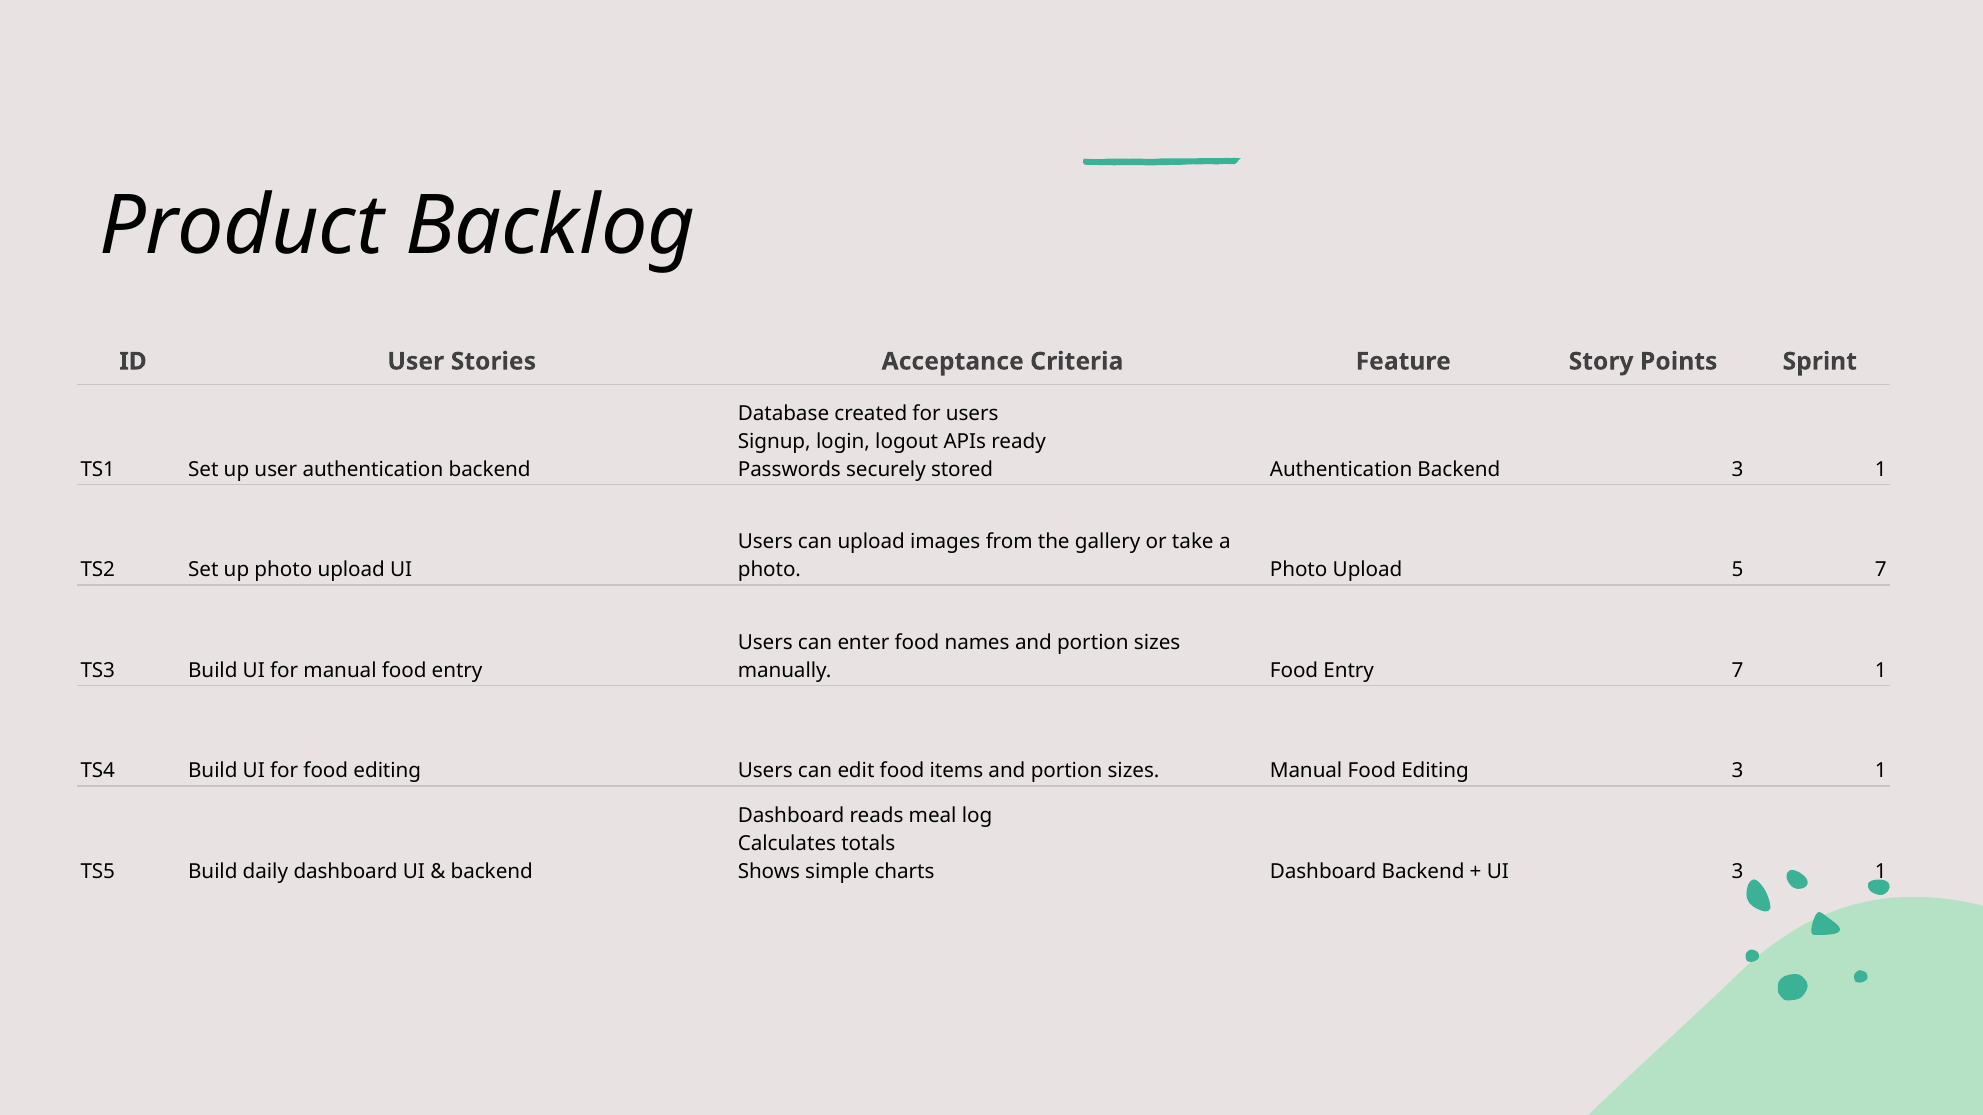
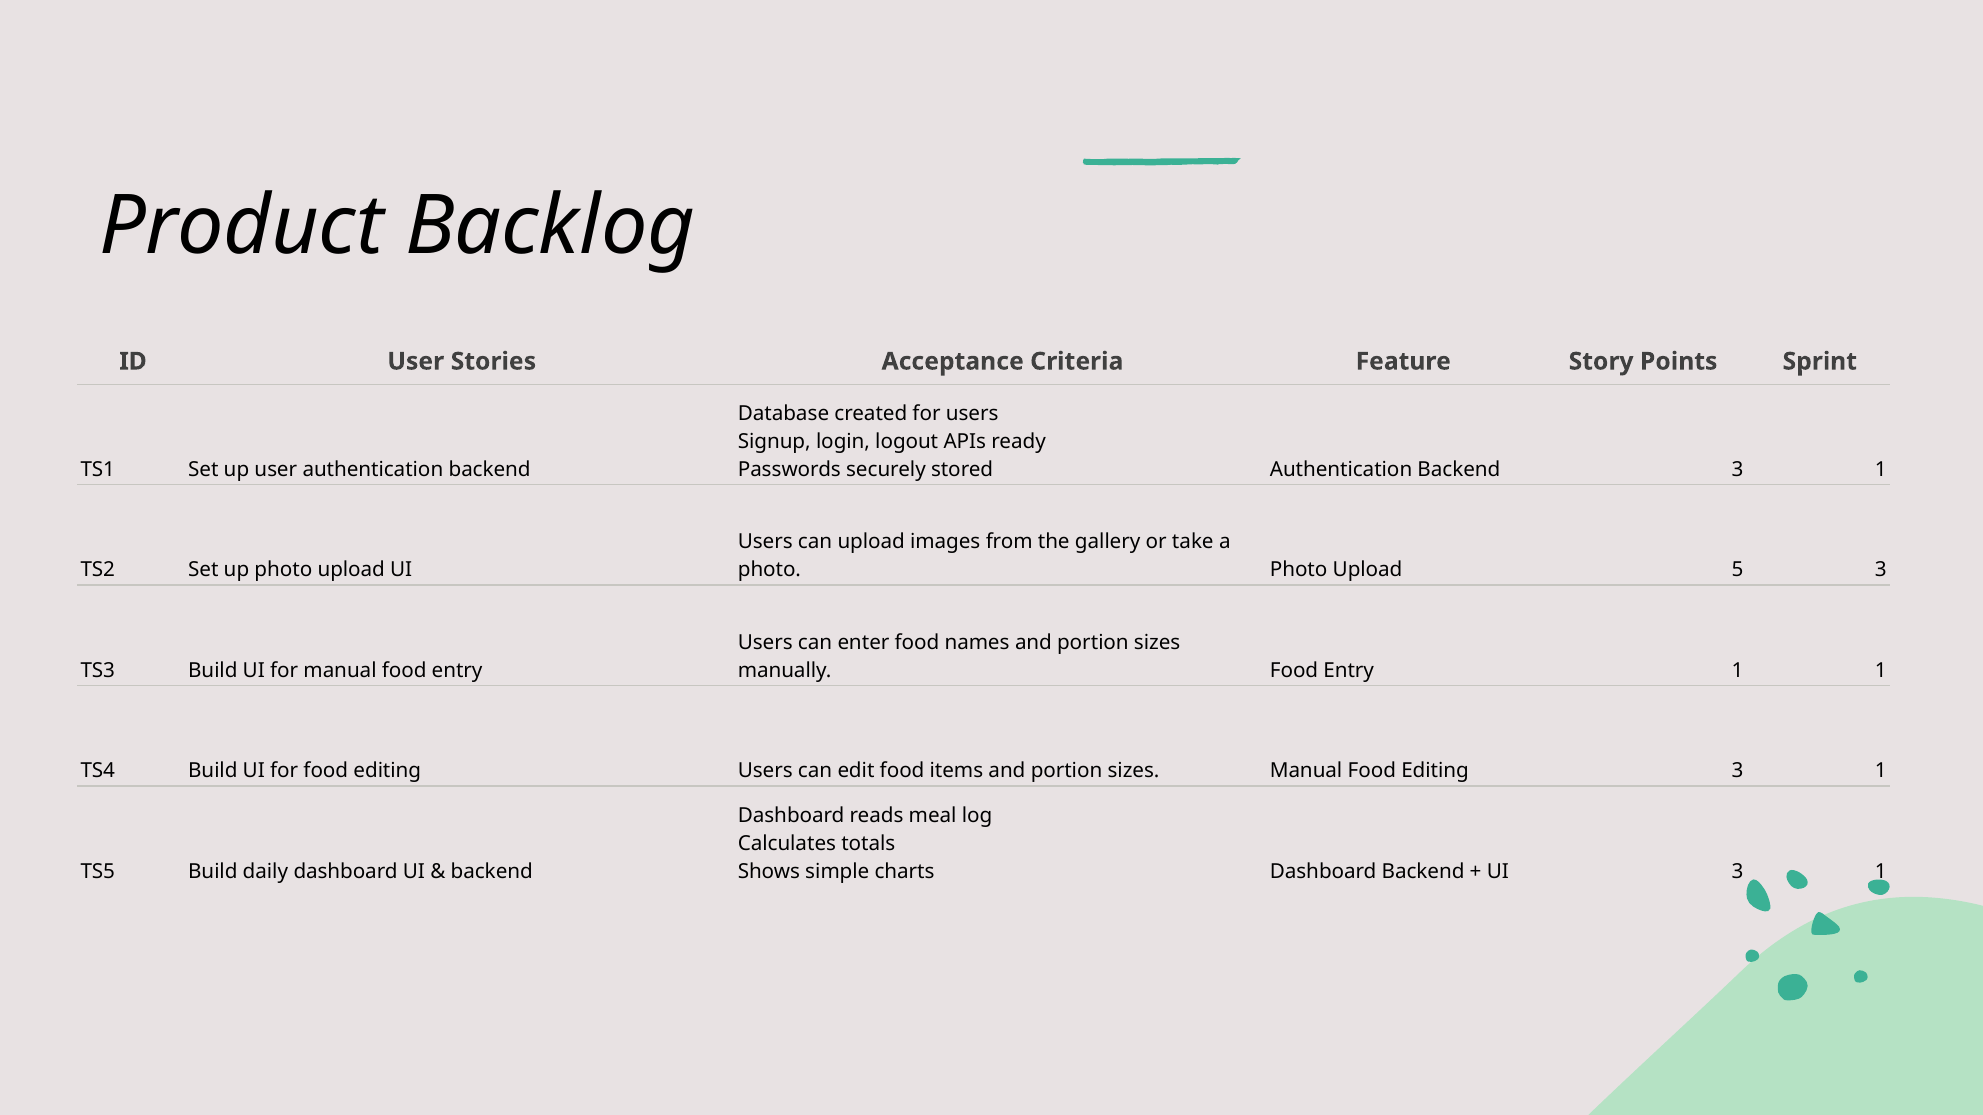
5 7: 7 -> 3 (1881, 570)
Entry 7: 7 -> 1 (1738, 671)
